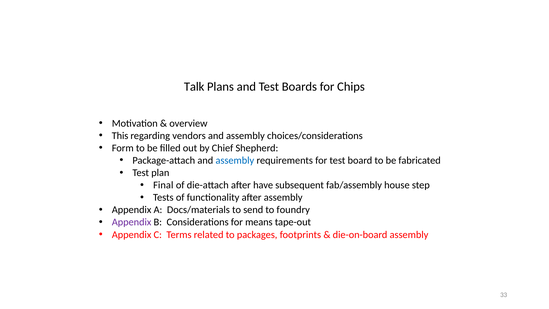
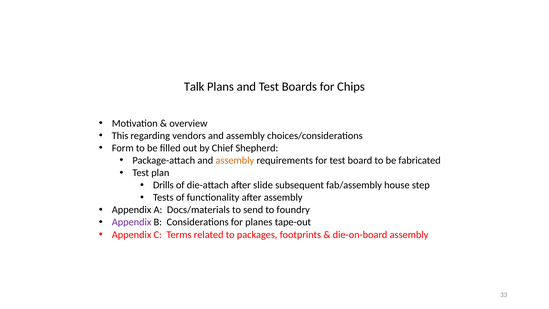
assembly colour: blue -> orange (235, 160)
Final: Final -> Drills (163, 185)
have: have -> slide (263, 185)
means: means -> planes (259, 222)
